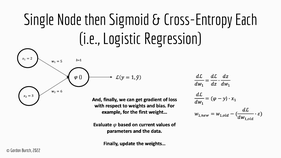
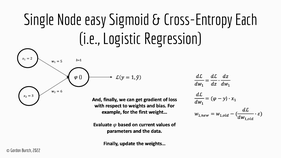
then: then -> easy (95, 20)
